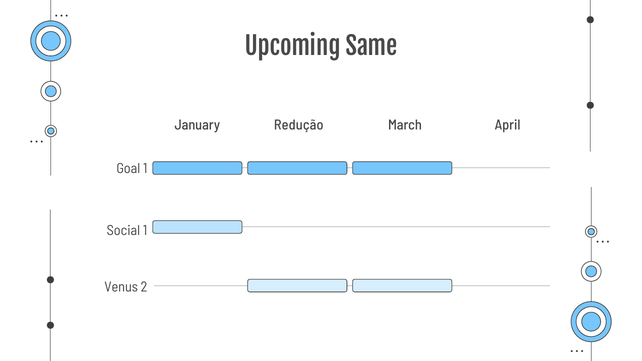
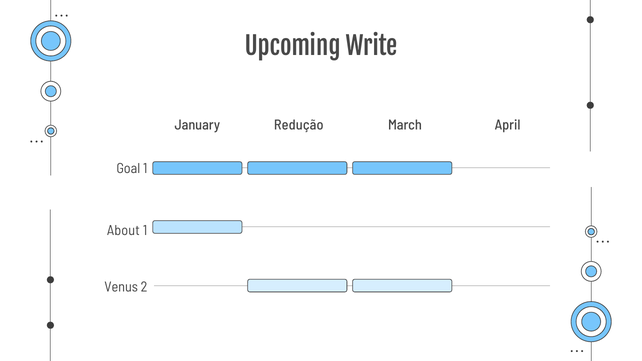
Same: Same -> Write (372, 47)
Social: Social -> About (123, 231)
